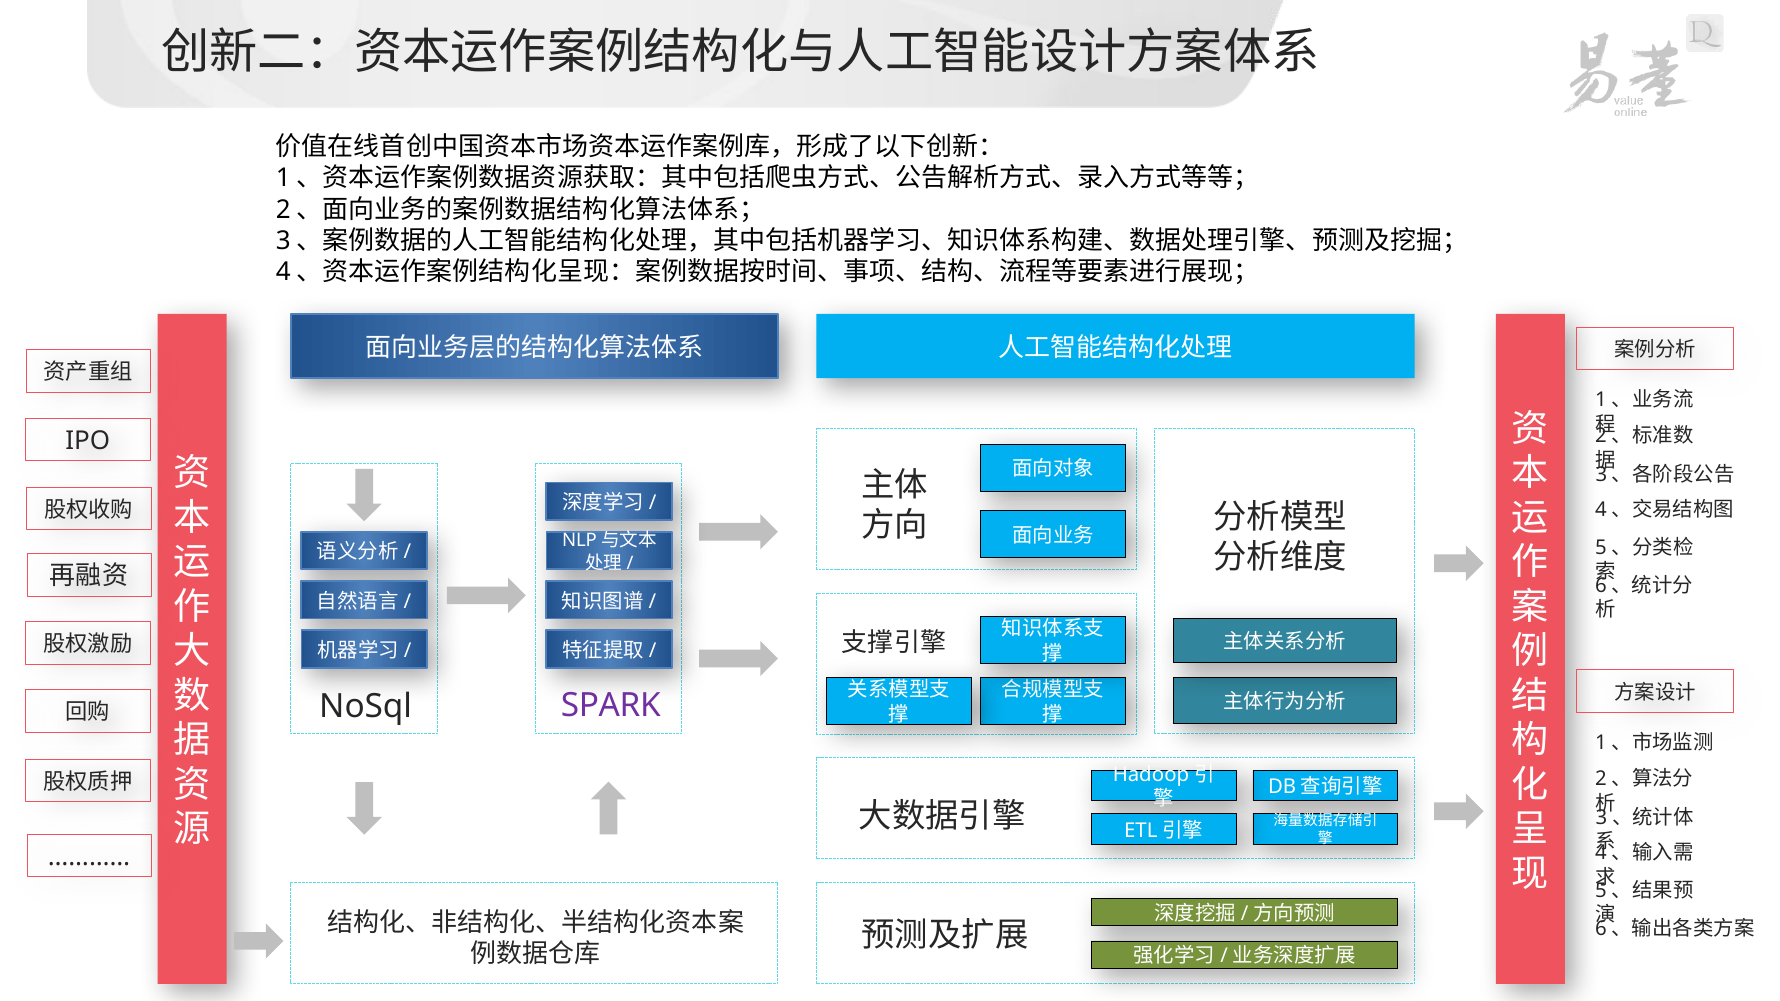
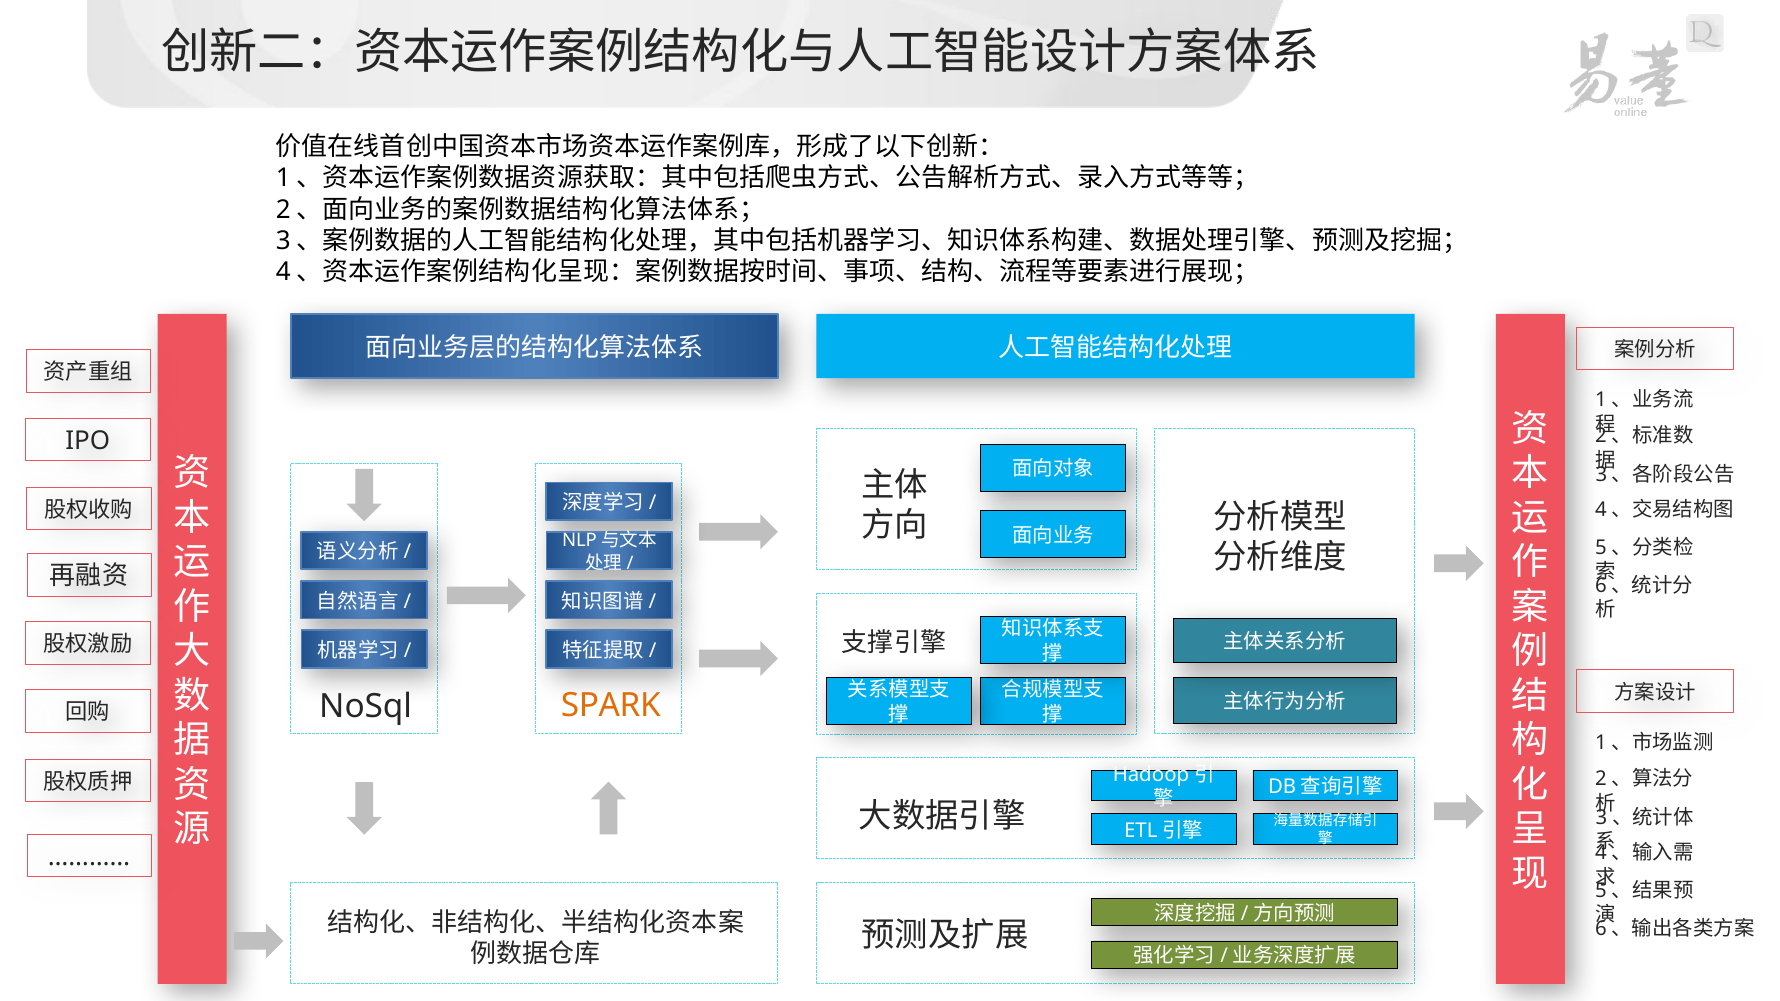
SPARK colour: purple -> orange (611, 706)
